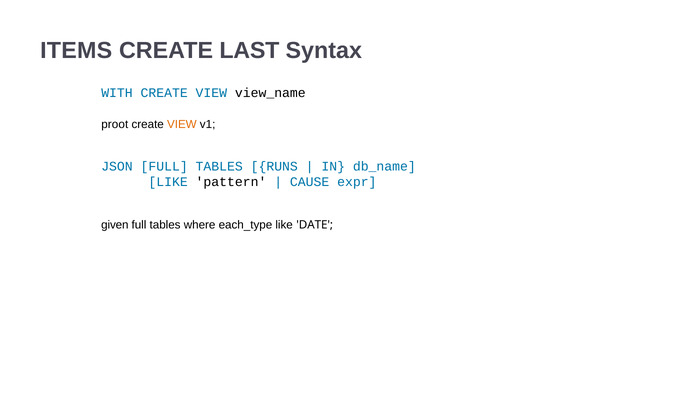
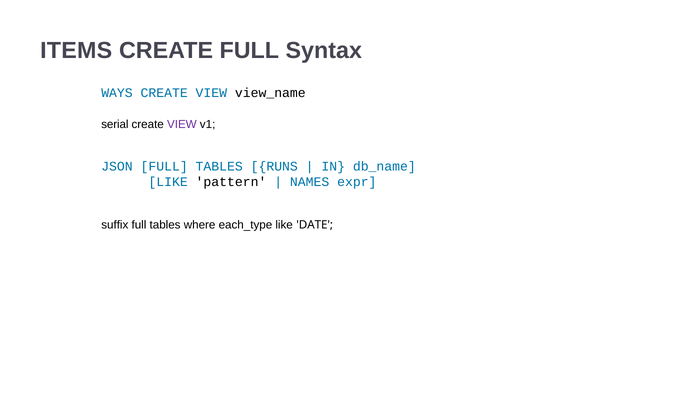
CREATE LAST: LAST -> FULL (249, 51)
WITH: WITH -> WAYS (117, 93)
proot: proot -> serial (115, 125)
VIEW colour: orange -> purple (182, 125)
CAUSE: CAUSE -> NAMES (310, 182)
given: given -> suffix (115, 225)
